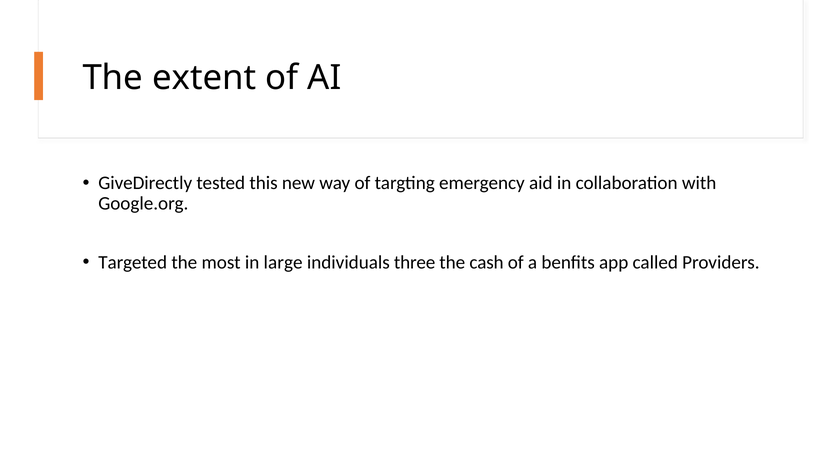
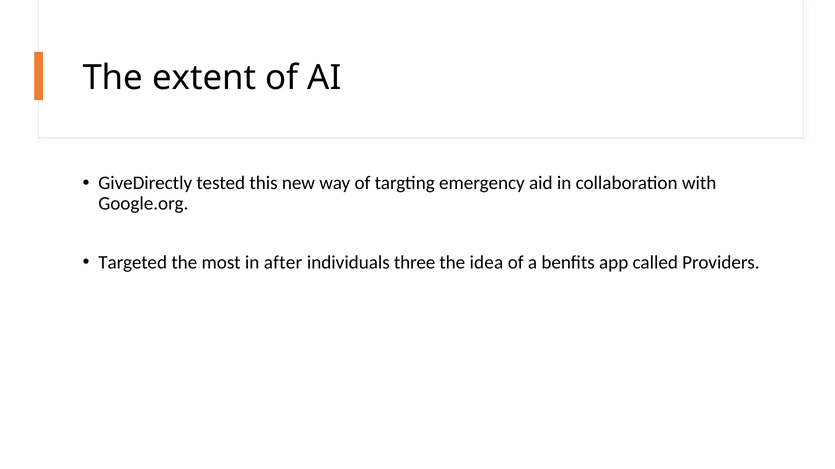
large: large -> after (283, 263)
cash: cash -> idea (486, 263)
